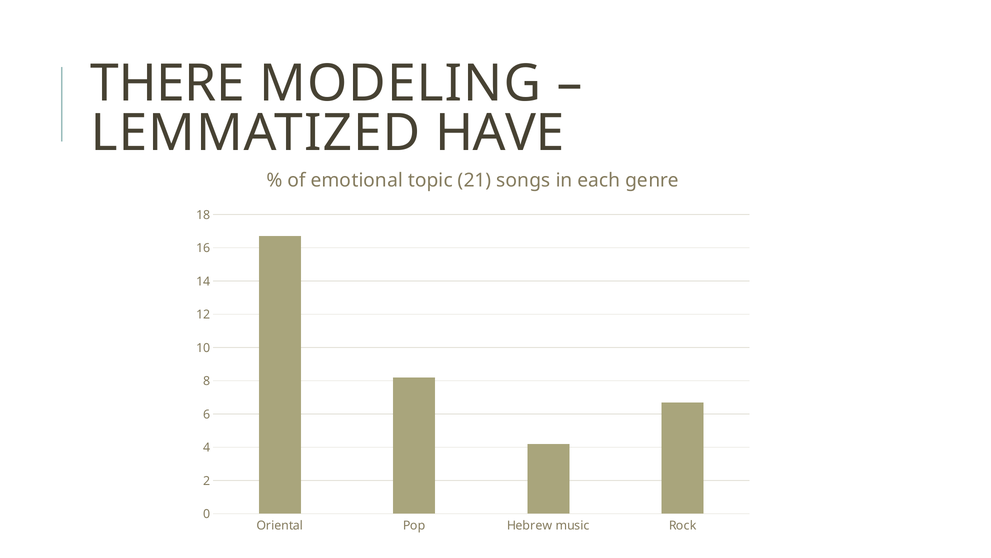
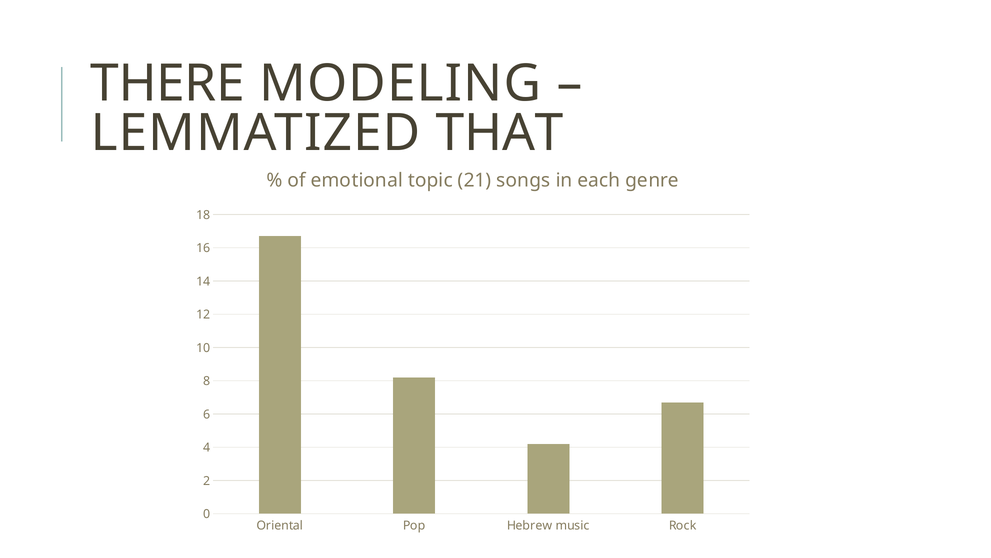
HAVE: HAVE -> THAT (500, 133)
